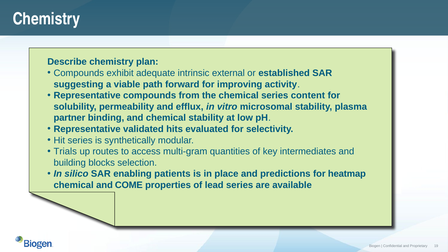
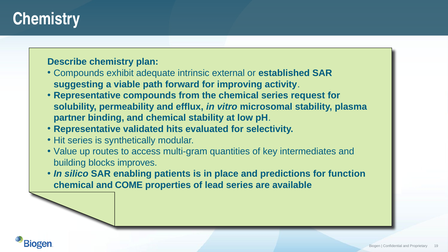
content: content -> request (308, 95)
Trials: Trials -> Value (65, 152)
selection: selection -> improves (137, 163)
heatmap: heatmap -> function (347, 174)
